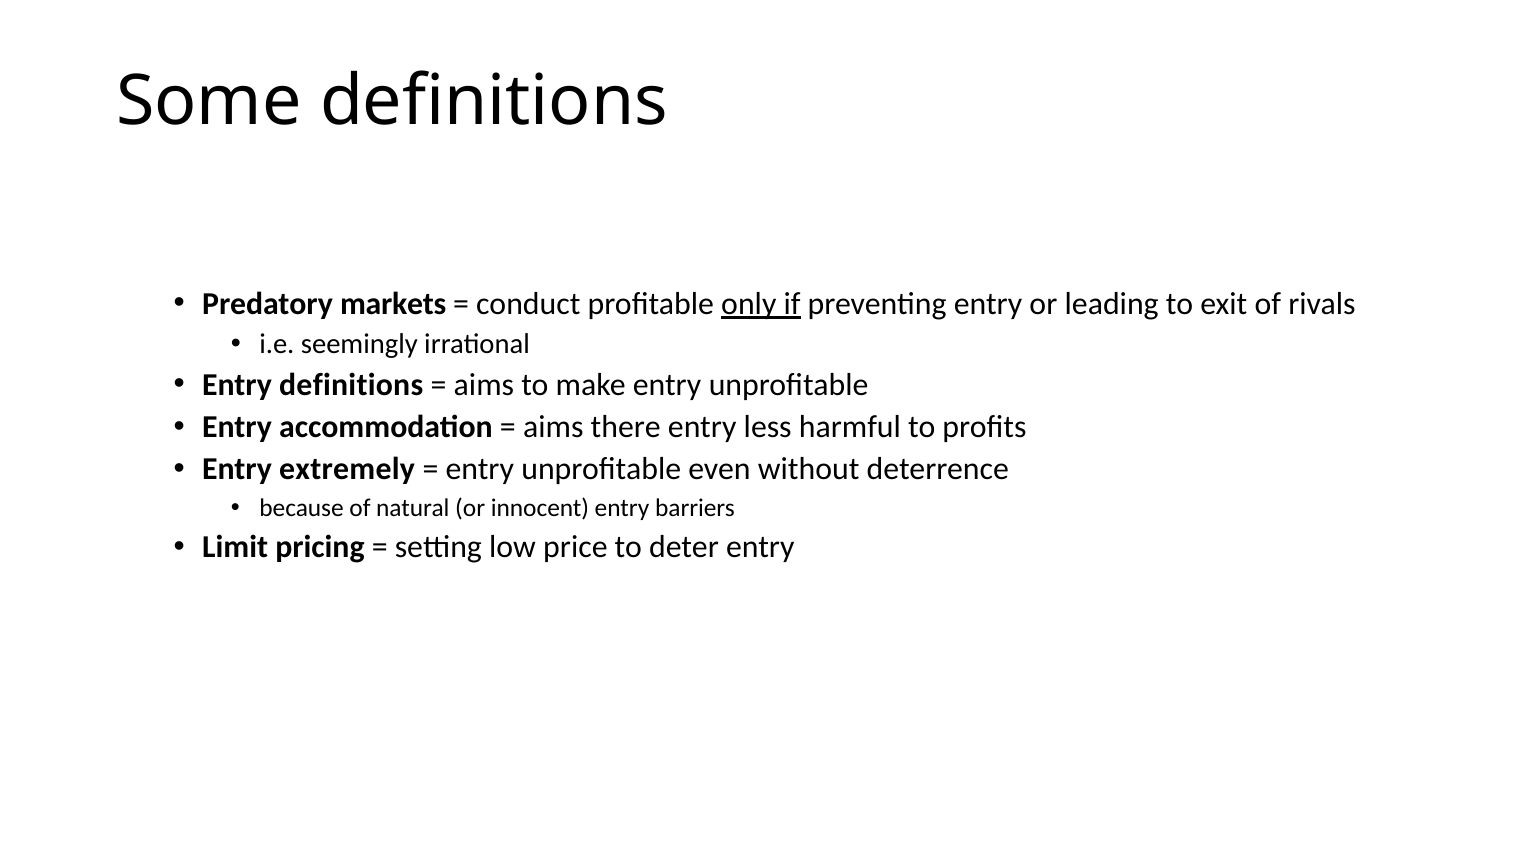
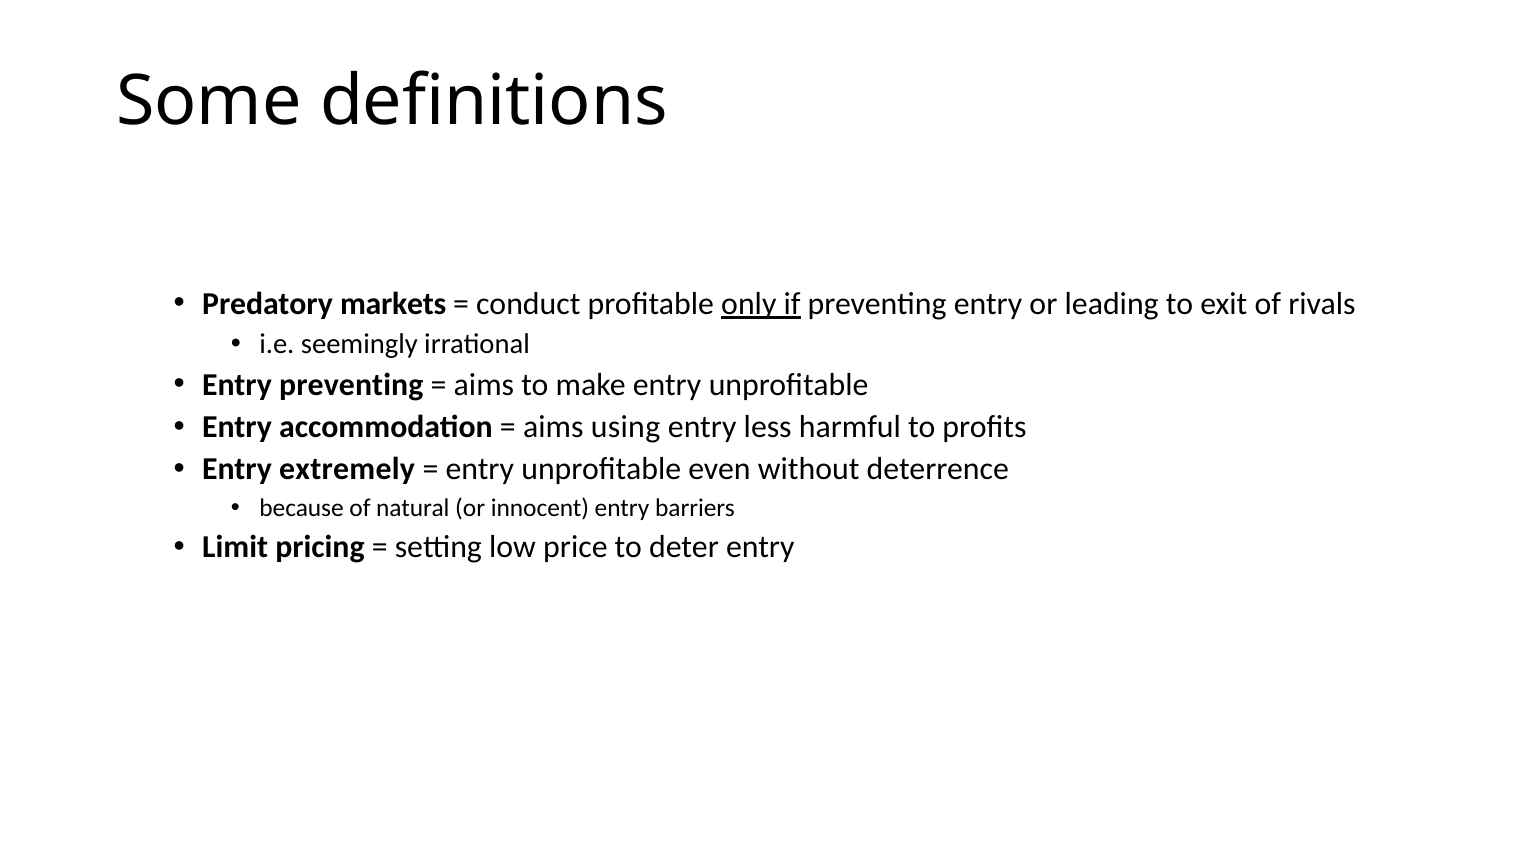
Entry definitions: definitions -> preventing (351, 384)
there: there -> using (626, 427)
